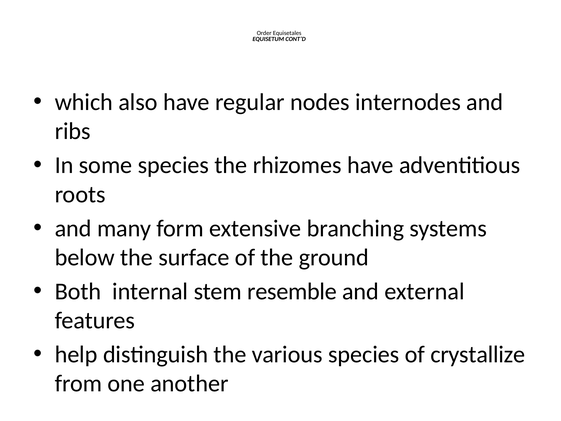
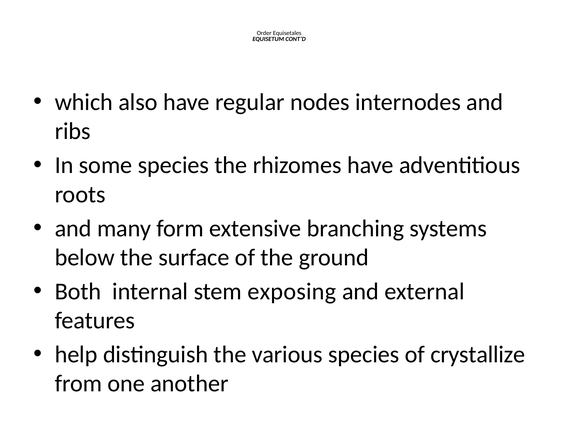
resemble: resemble -> exposing (292, 291)
